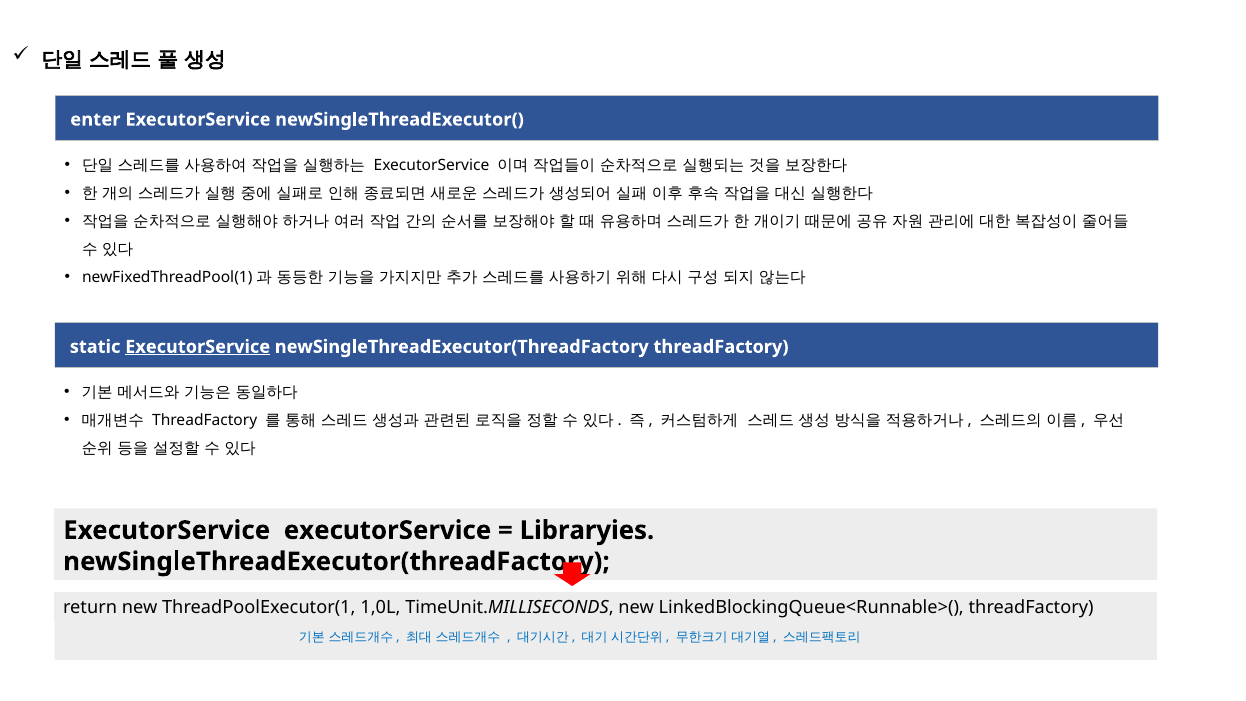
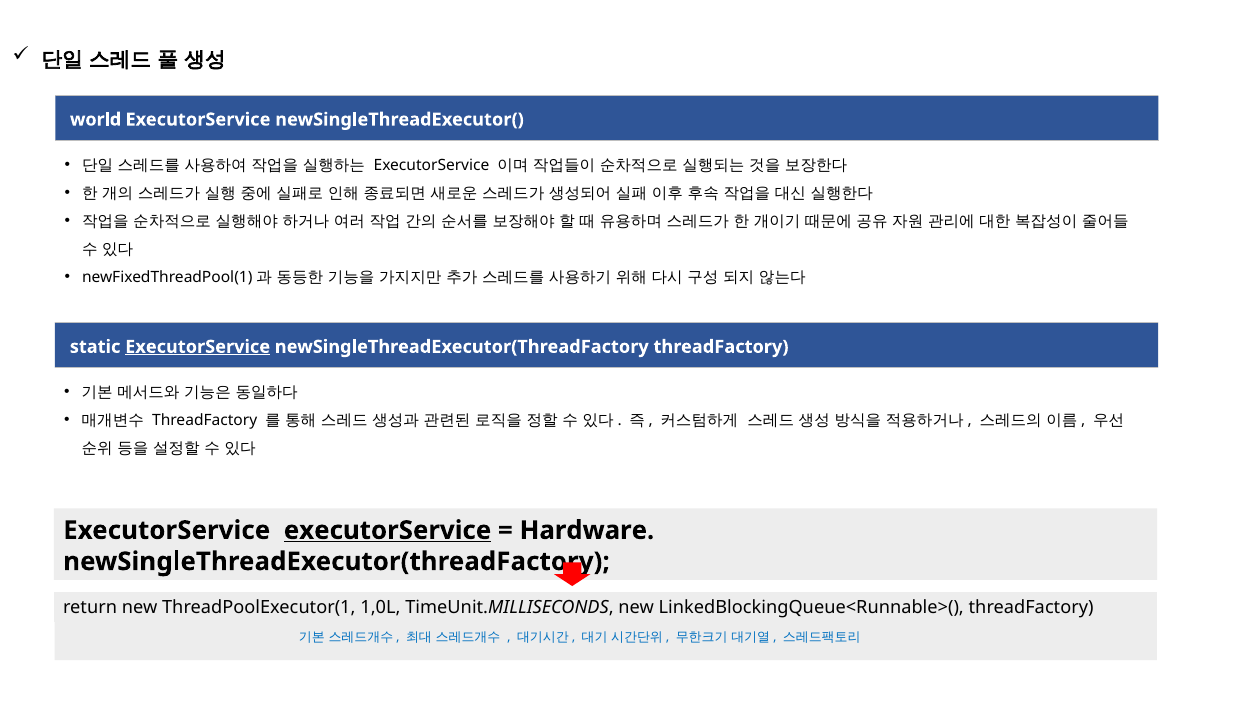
enter: enter -> world (96, 120)
executorService underline: none -> present (387, 530)
Libraryies: Libraryies -> Hardware (587, 530)
